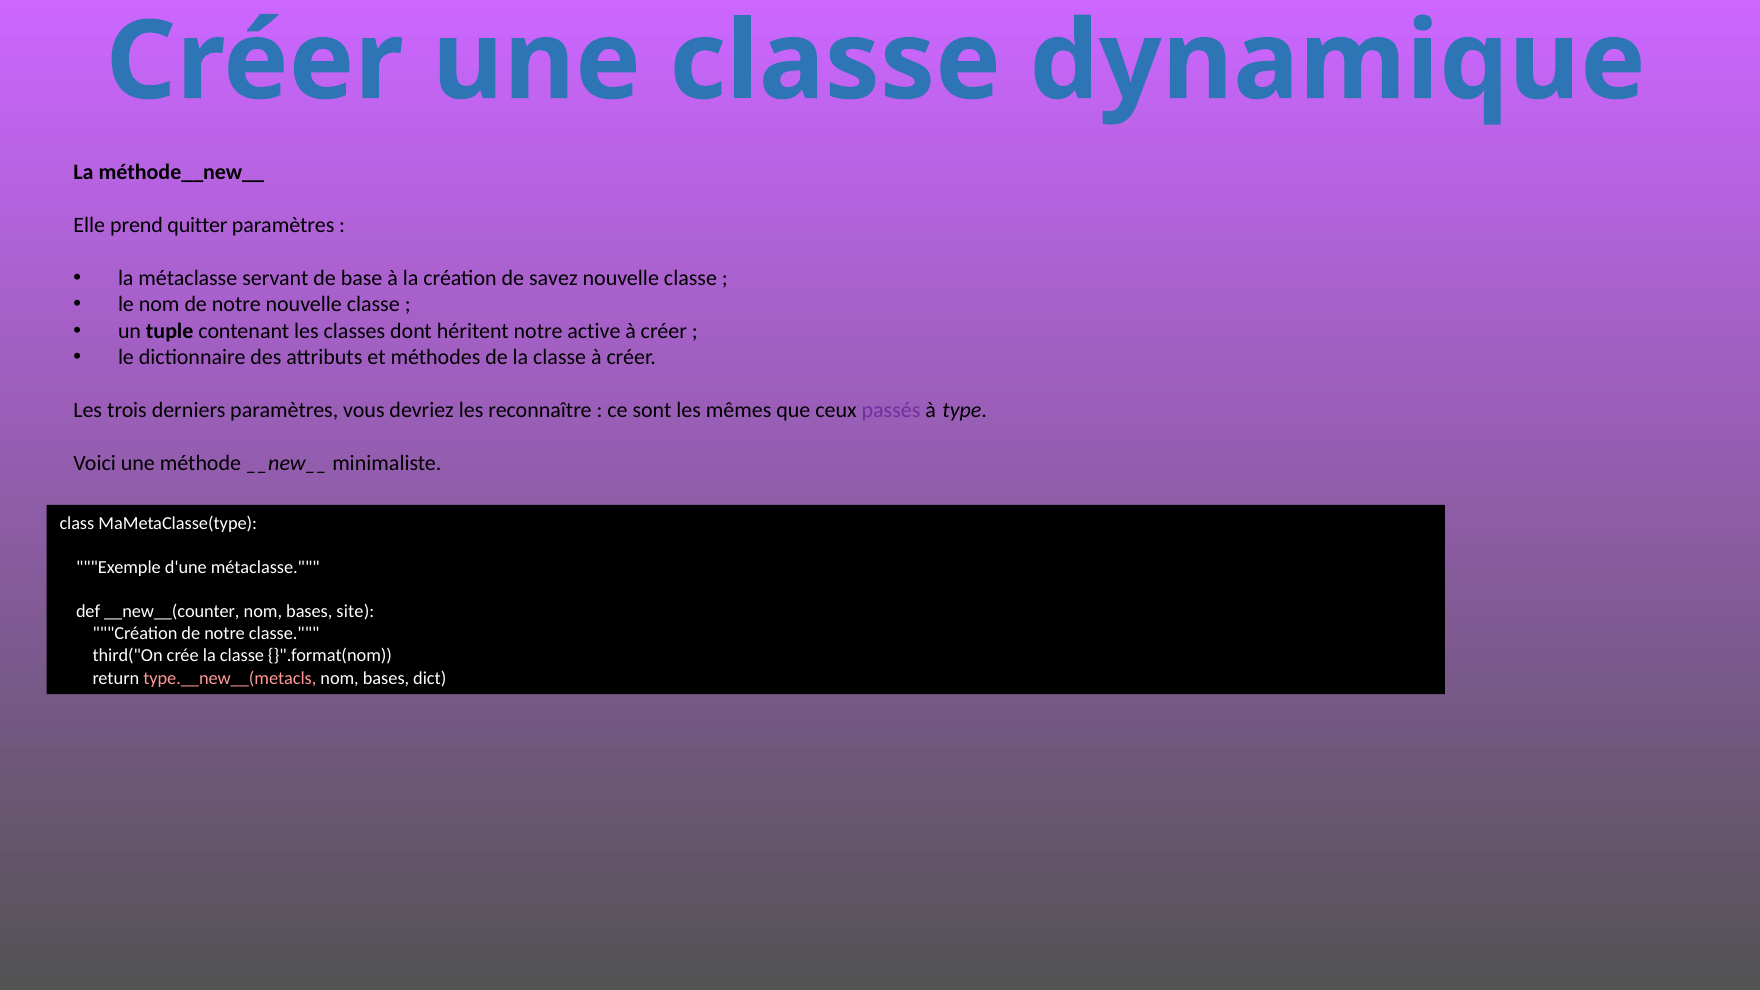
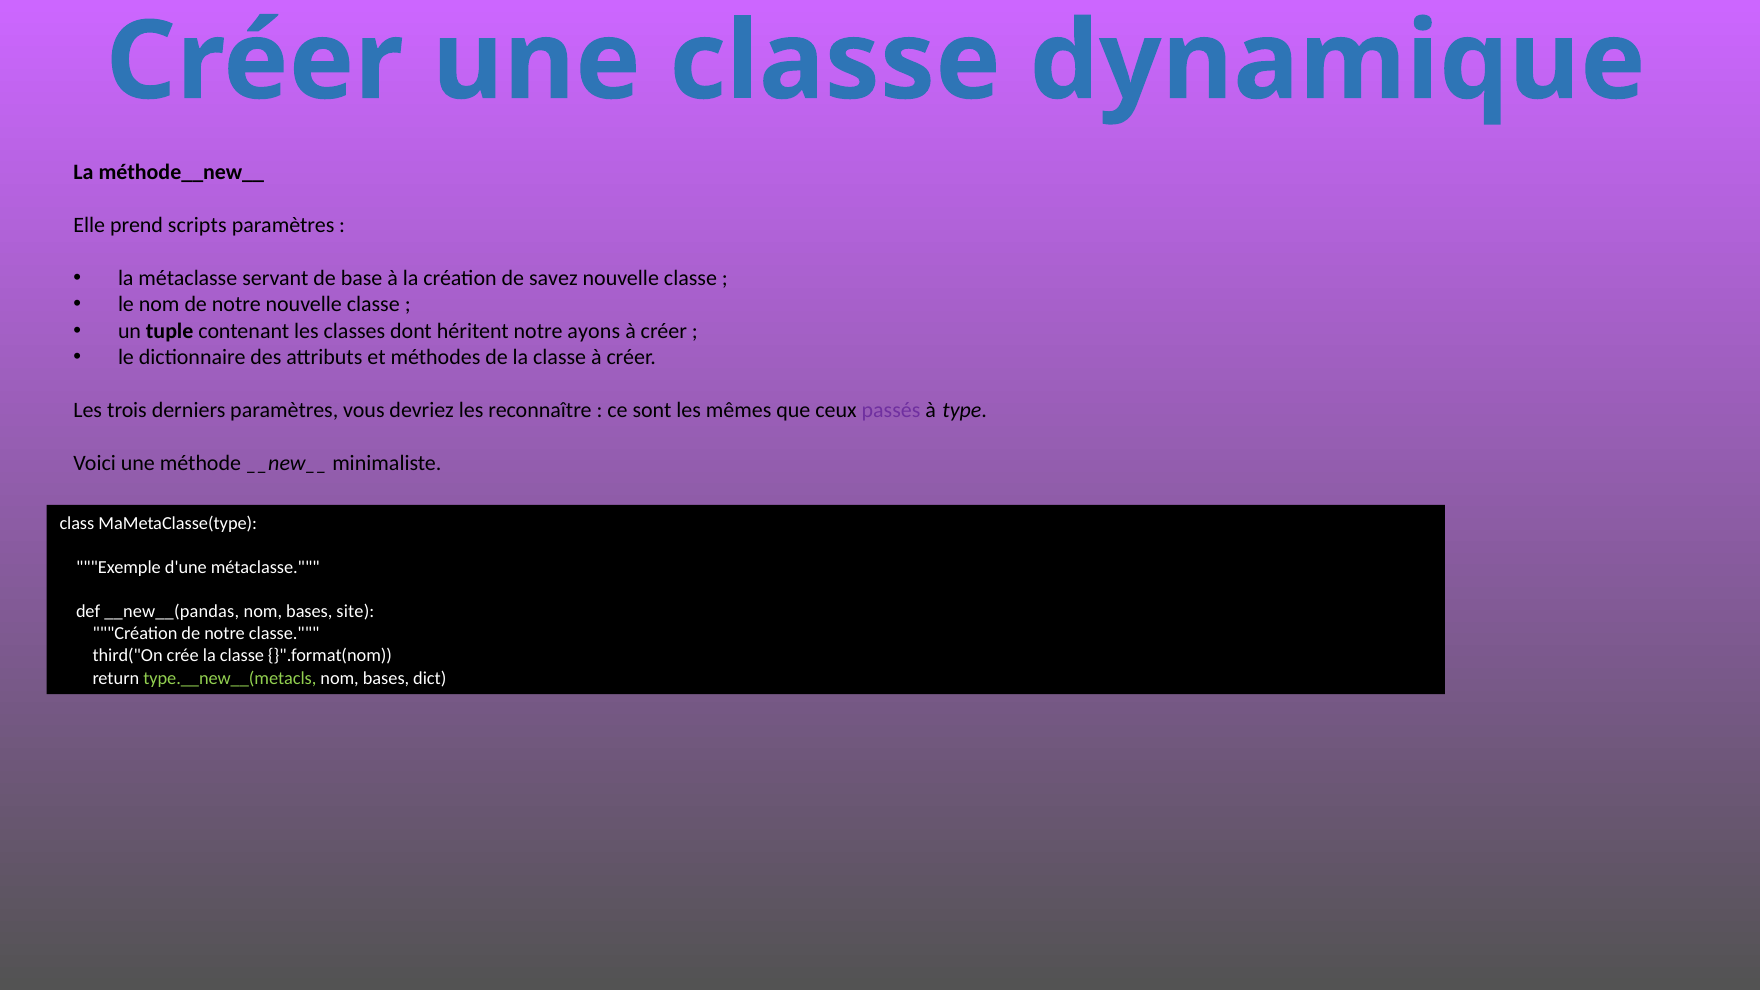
quitter: quitter -> scripts (197, 226)
active: active -> ayons (594, 331)
__new__(counter: __new__(counter -> __new__(pandas (172, 612)
type.__new__(metacls colour: pink -> light green (230, 678)
